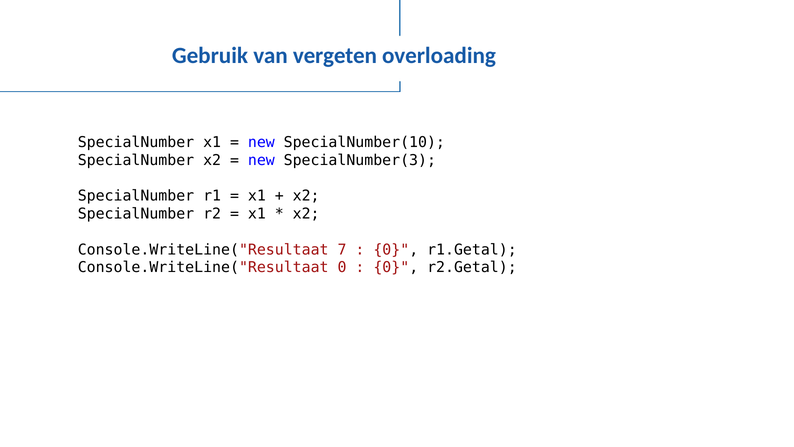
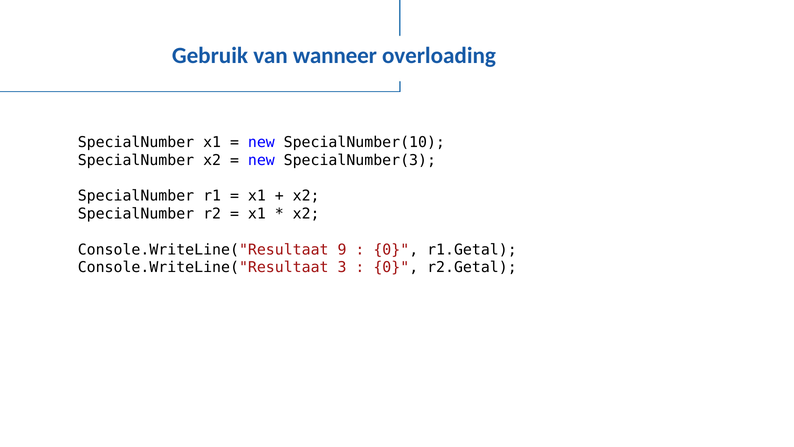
vergeten: vergeten -> wanneer (335, 56)
7: 7 -> 9 (342, 249)
Console.WriteLine("Resultaat 0: 0 -> 3 (342, 267)
